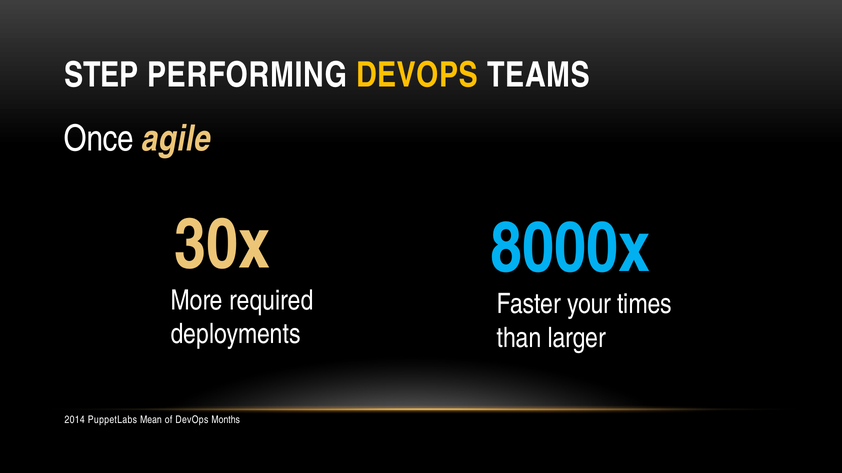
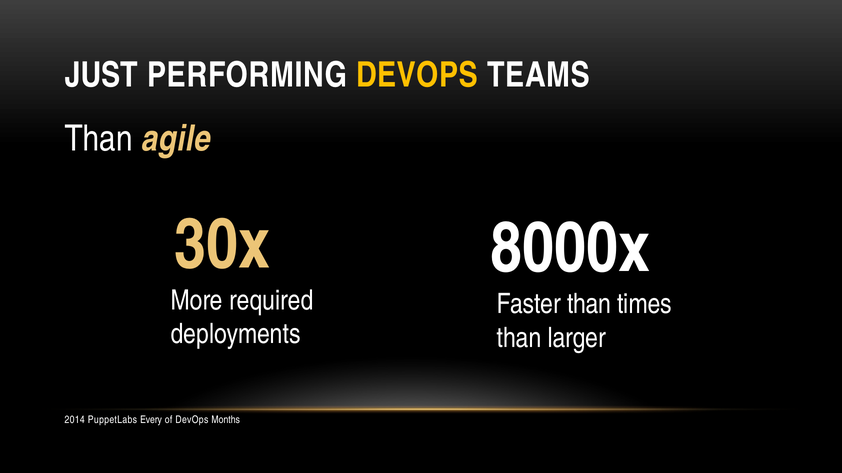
STEP: STEP -> JUST (101, 75)
Once: Once -> Than (99, 139)
8000x colour: light blue -> white (570, 249)
Faster your: your -> than (589, 305)
Mean: Mean -> Every (151, 421)
